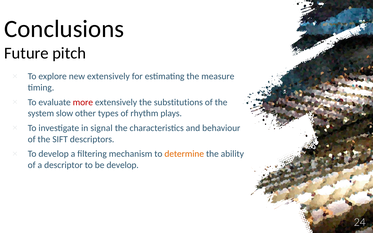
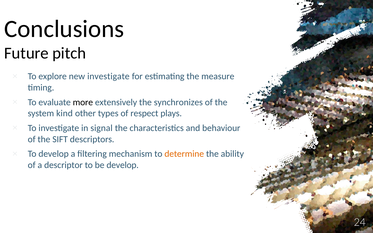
new extensively: extensively -> investigate (108, 76)
more colour: red -> black (83, 102)
substitutions: substitutions -> synchronizes (178, 102)
slow: slow -> kind (64, 113)
rhythm: rhythm -> respect (144, 113)
